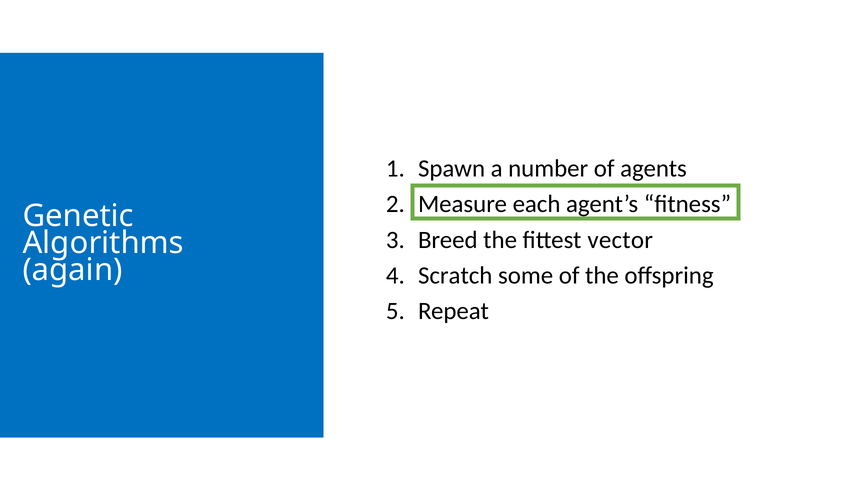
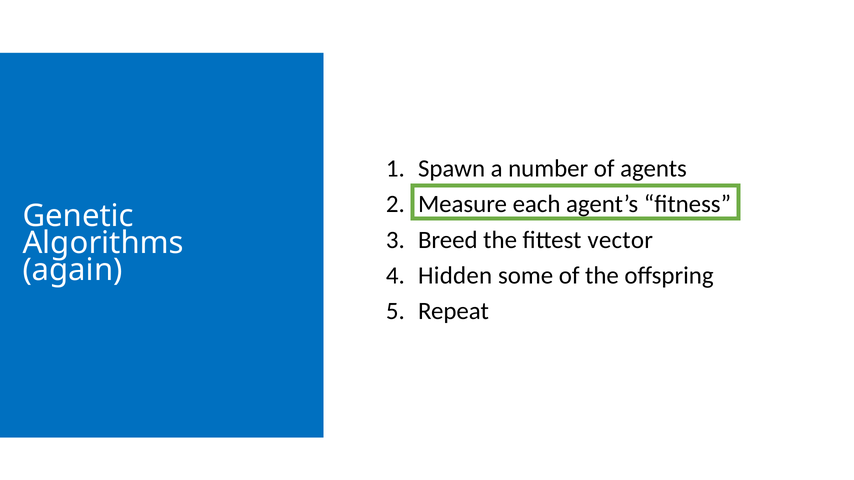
Scratch: Scratch -> Hidden (455, 276)
